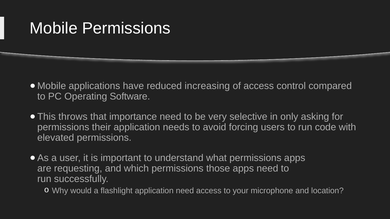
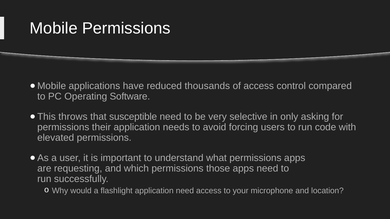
increasing: increasing -> thousands (207, 86)
importance: importance -> susceptible (133, 117)
